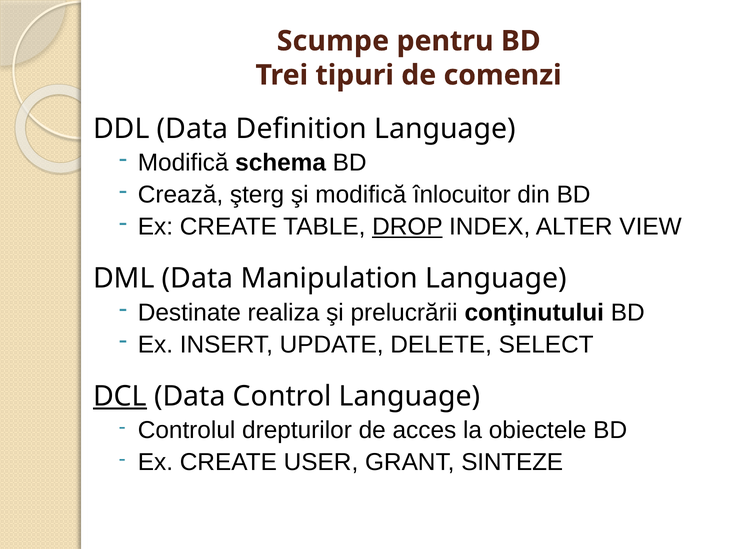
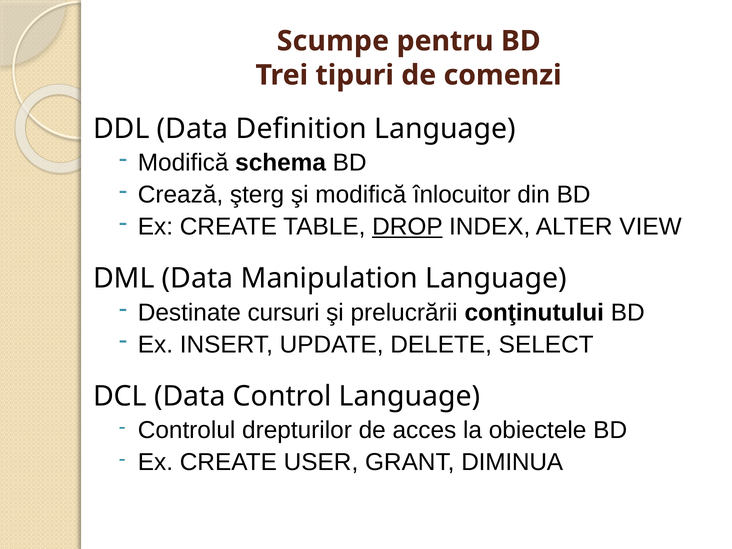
realiza: realiza -> cursuri (284, 313)
DCL underline: present -> none (120, 396)
SINTEZE: SINTEZE -> DIMINUA (512, 462)
